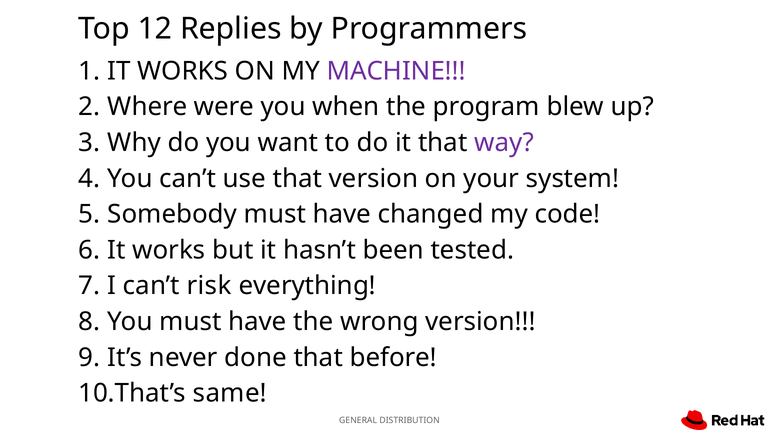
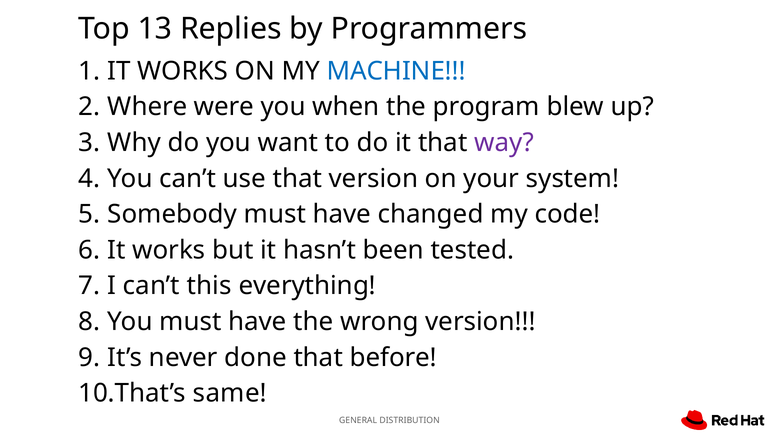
12: 12 -> 13 (155, 29)
MACHINE colour: purple -> blue (396, 71)
risk: risk -> this (209, 286)
